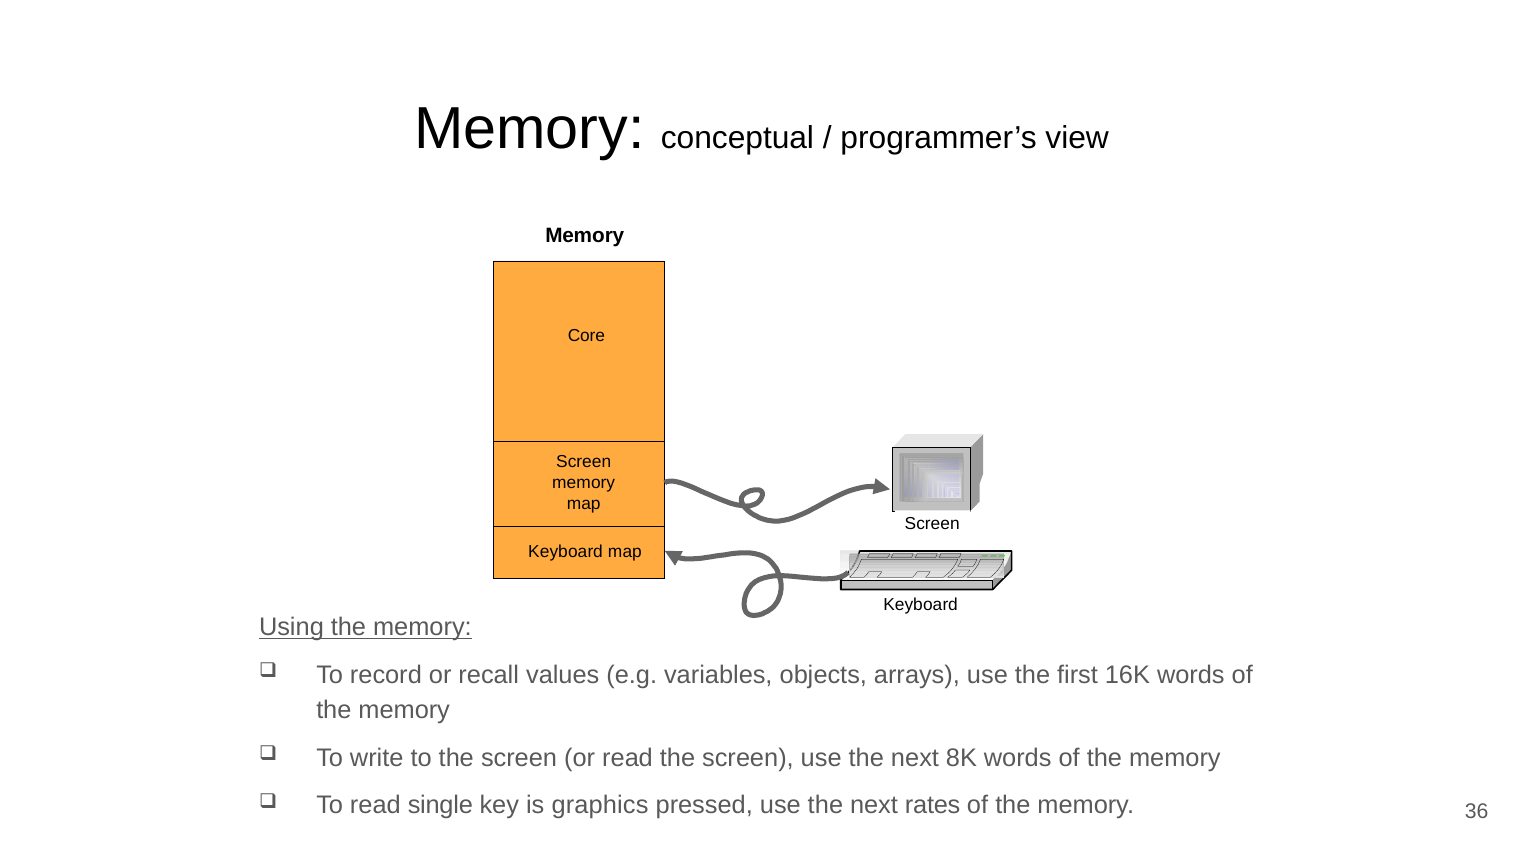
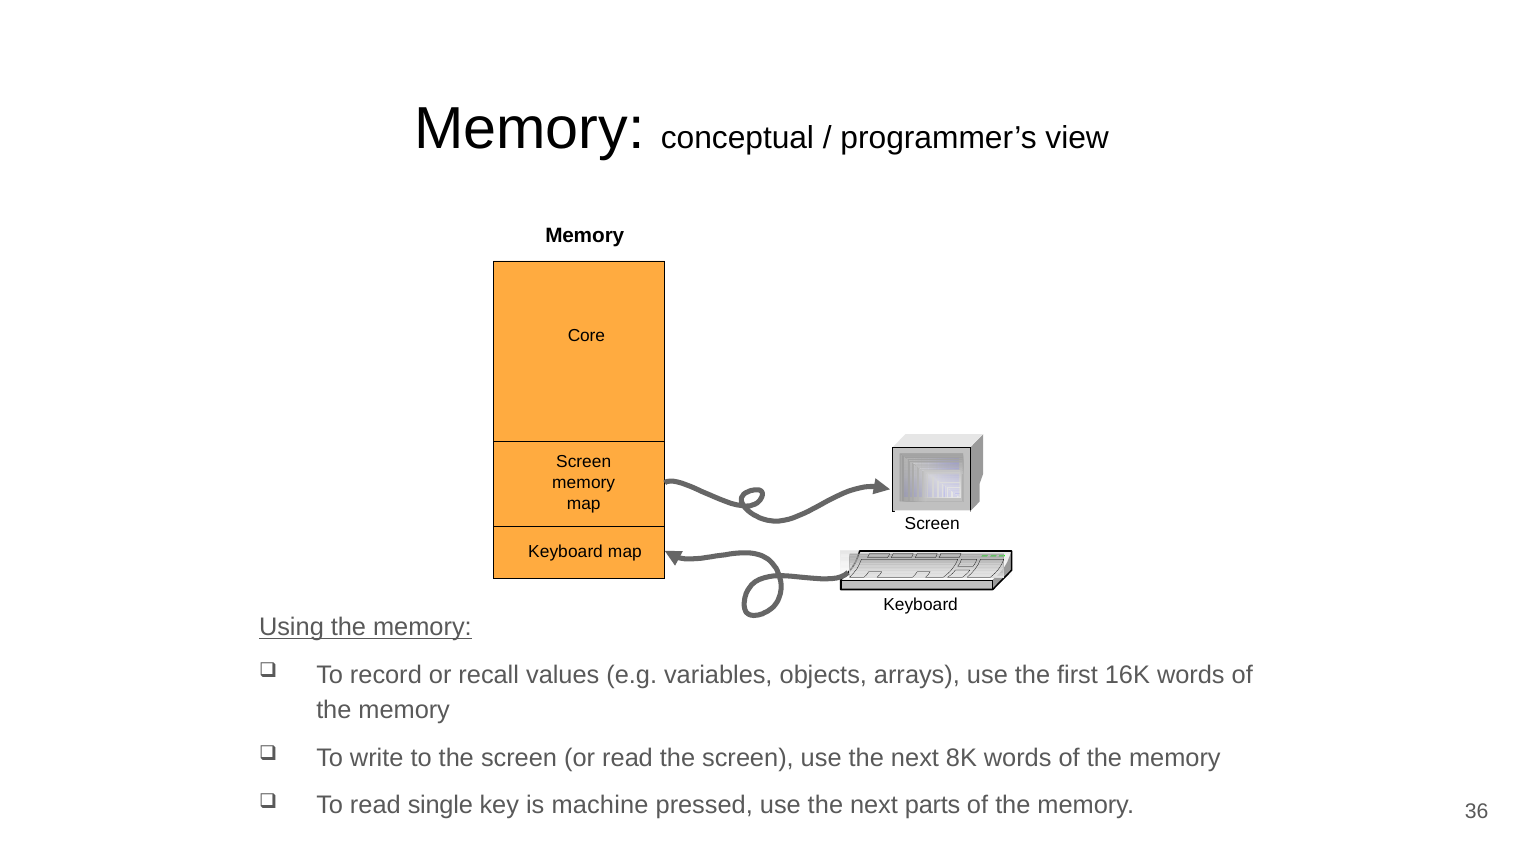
graphics: graphics -> machine (600, 806)
rates: rates -> parts (933, 806)
